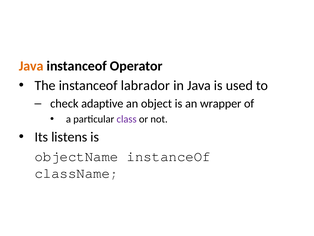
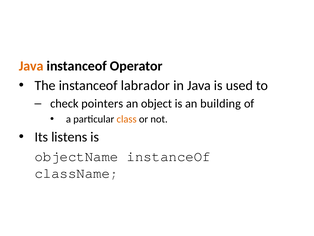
adaptive: adaptive -> pointers (102, 103)
wrapper: wrapper -> building (221, 103)
class colour: purple -> orange (127, 119)
